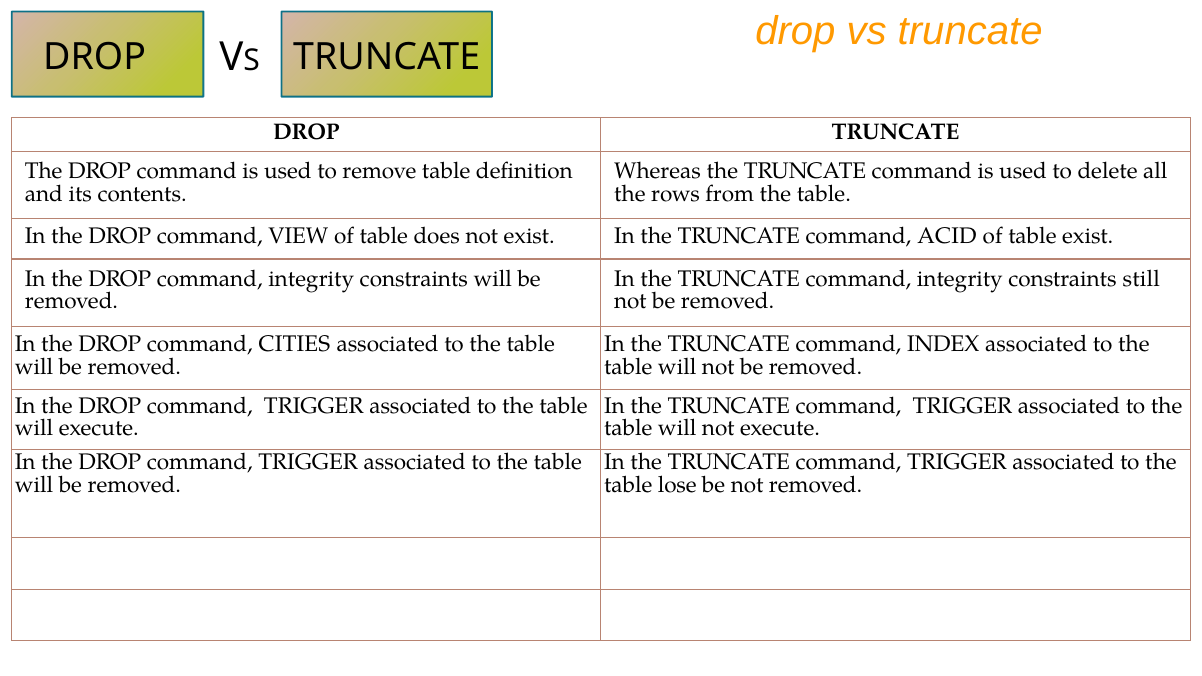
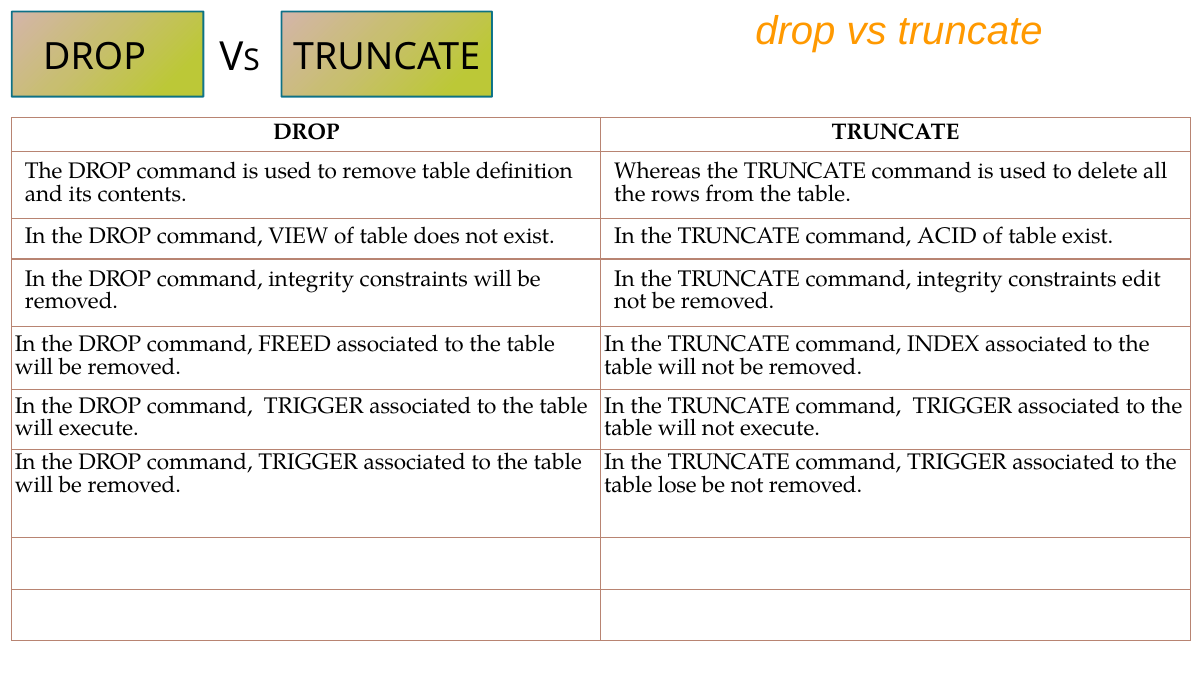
still: still -> edit (1141, 279)
CITIES: CITIES -> FREED (295, 344)
